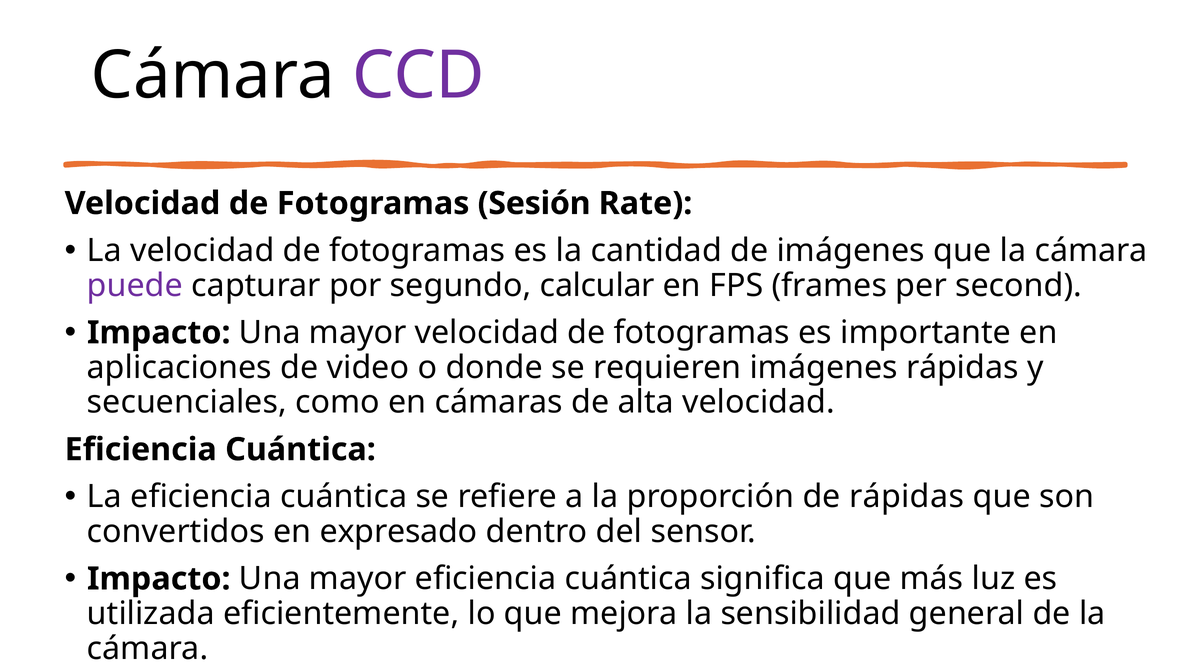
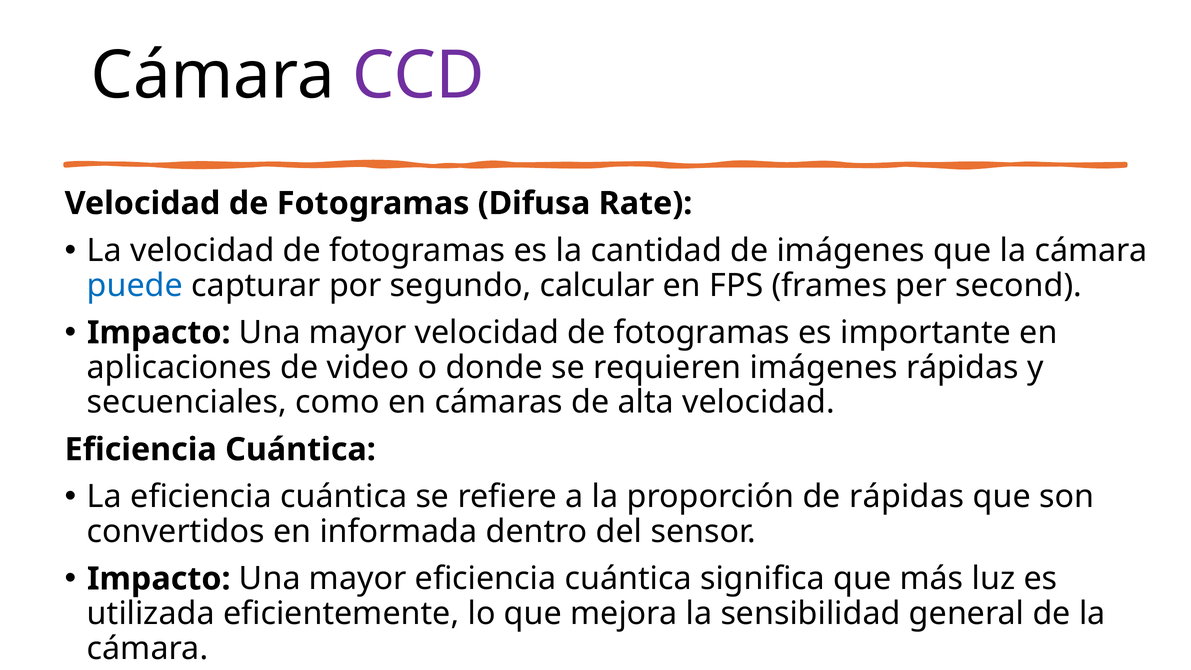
Sesión: Sesión -> Difusa (534, 203)
puede colour: purple -> blue (135, 285)
expresado: expresado -> informada (398, 532)
